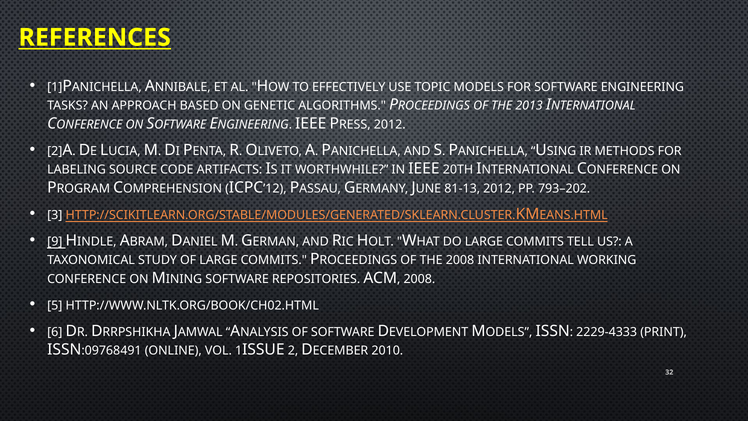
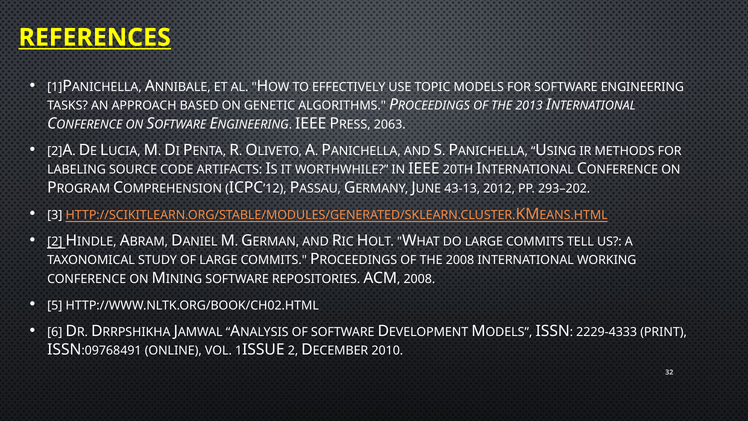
2012: 2012 -> 2063 (390, 124)
81-13: 81-13 -> 43-13 (462, 188)
793–202: 793–202 -> 293–202 (564, 188)
9: 9 -> 2 (55, 241)
